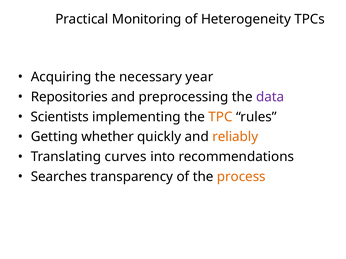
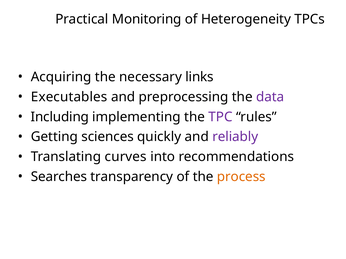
year: year -> links (200, 77)
Repositories: Repositories -> Executables (69, 97)
Scientists: Scientists -> Including (60, 117)
TPC colour: orange -> purple (220, 117)
whether: whether -> sciences (108, 137)
reliably colour: orange -> purple (235, 137)
